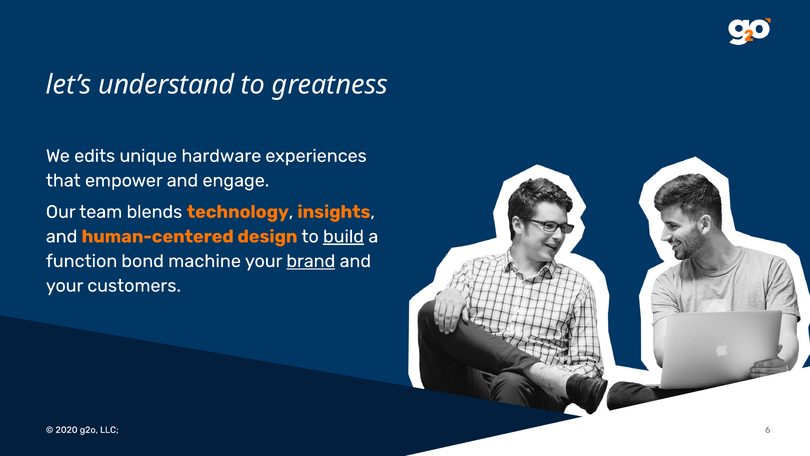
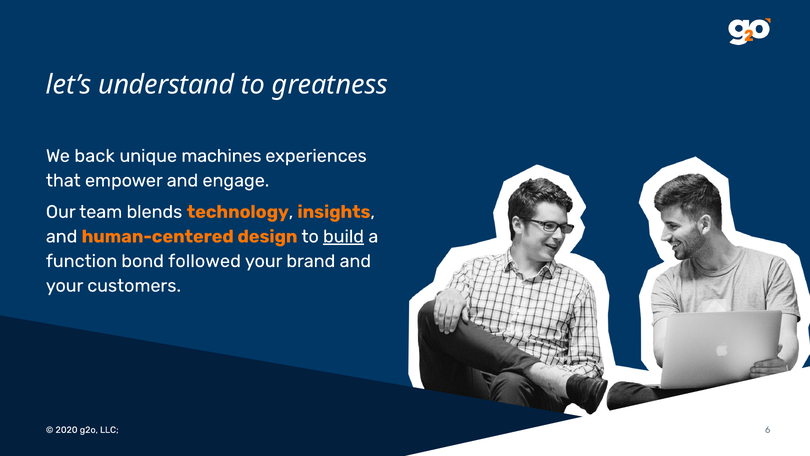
edits: edits -> back (95, 156)
hardware: hardware -> machines (221, 156)
machine: machine -> followed (205, 261)
brand underline: present -> none (311, 261)
